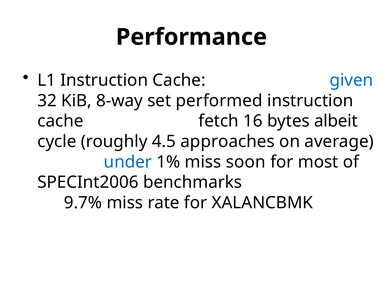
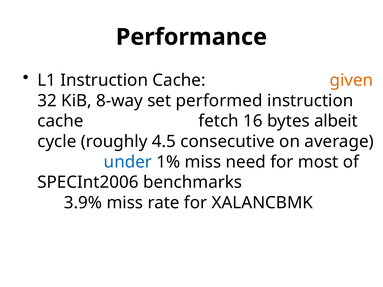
given colour: blue -> orange (351, 80)
approaches: approaches -> consecutive (228, 142)
soon: soon -> need (246, 162)
9.7%: 9.7% -> 3.9% (83, 203)
